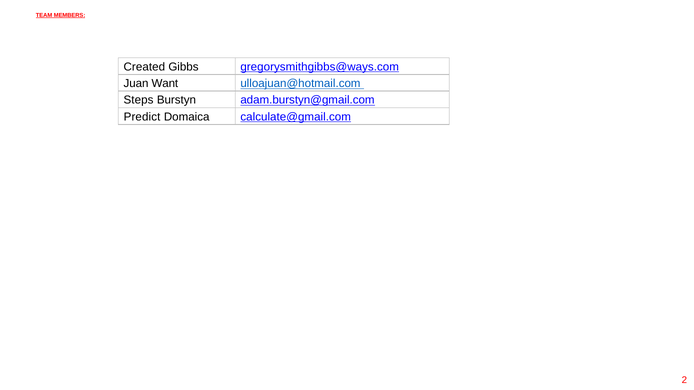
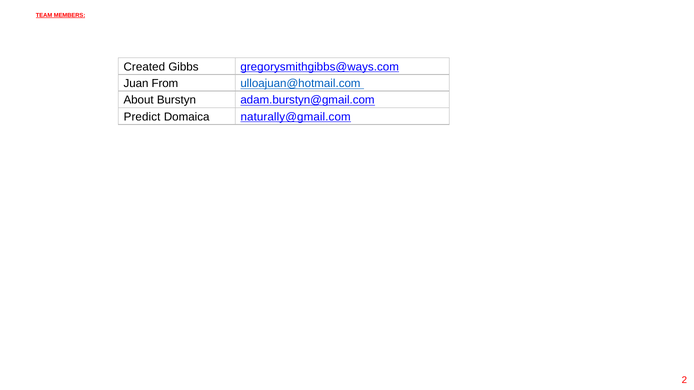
Want: Want -> From (165, 84)
Steps: Steps -> About (139, 100)
calculate@gmail.com: calculate@gmail.com -> naturally@gmail.com (296, 117)
